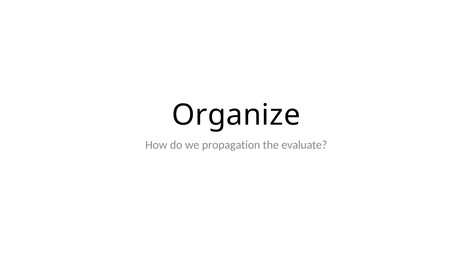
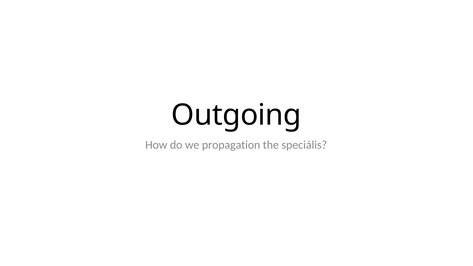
Organize: Organize -> Outgoing (236, 115)
evaluate: evaluate -> speciális (304, 145)
